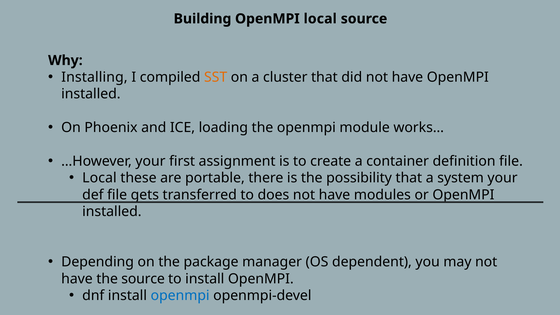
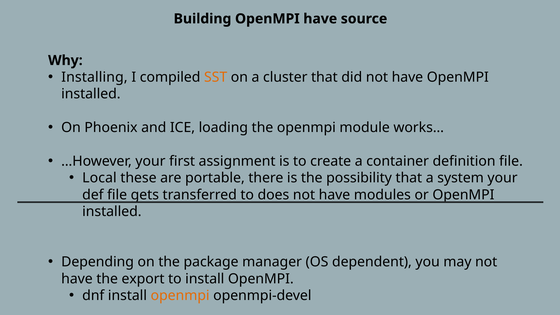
OpenMPI local: local -> have (320, 19)
the source: source -> export (143, 279)
openmpi colour: blue -> orange (180, 296)
